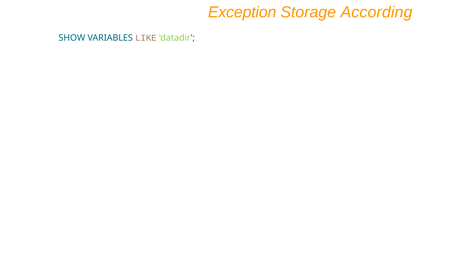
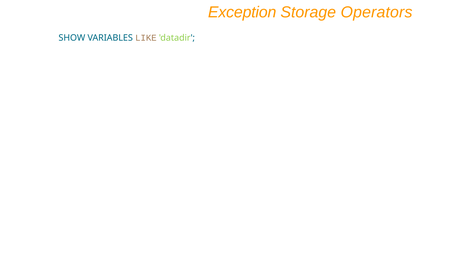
According: According -> Operators (377, 12)
